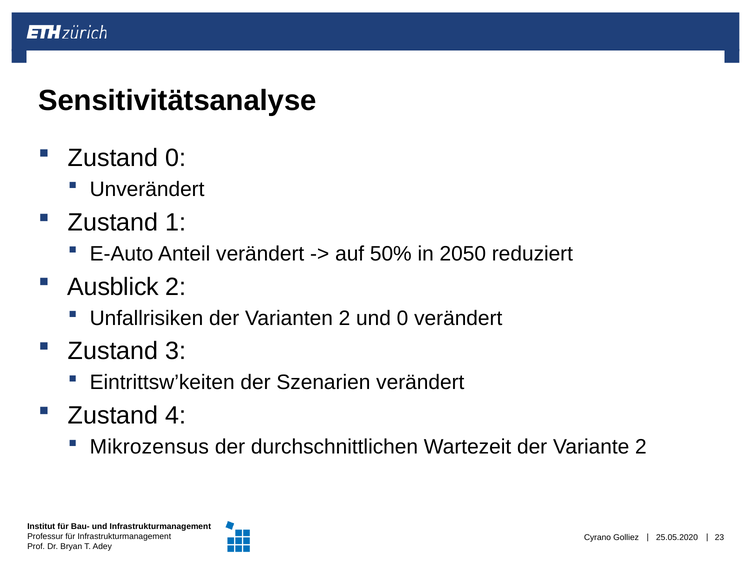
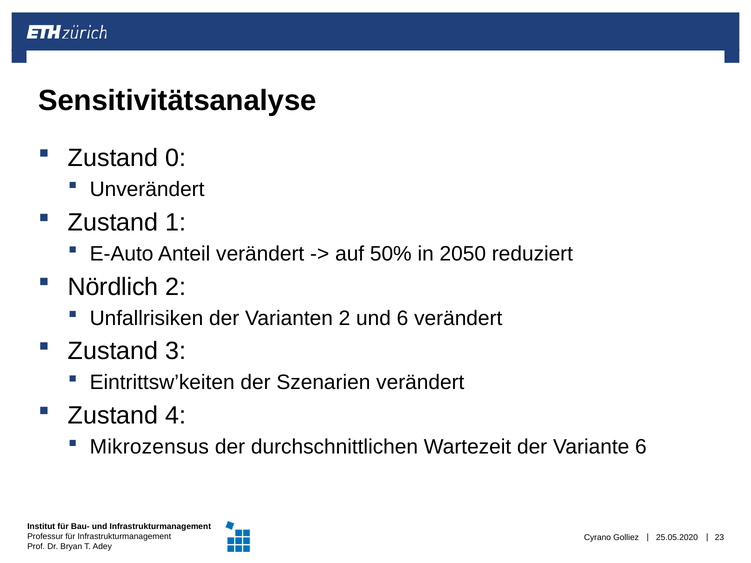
Ausblick: Ausblick -> Nördlich (113, 287)
und 0: 0 -> 6 (403, 318)
Variante 2: 2 -> 6 (641, 447)
